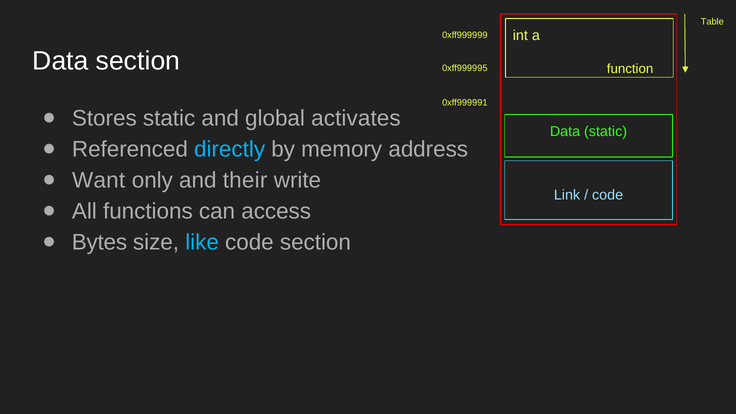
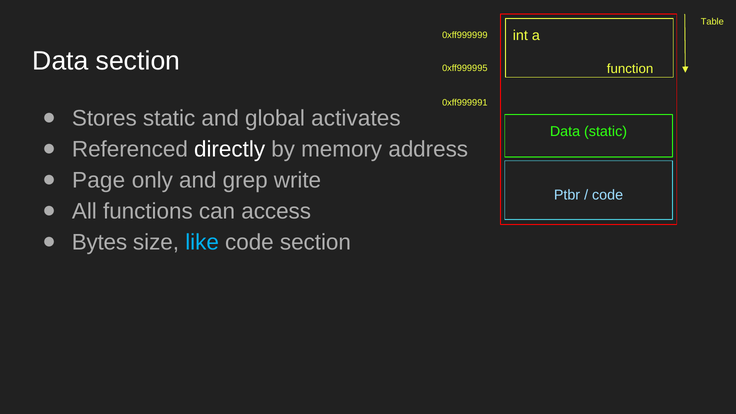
directly colour: light blue -> white (230, 149)
Want: Want -> Page (99, 180)
their: their -> grep (245, 180)
Link: Link -> Ptbr (567, 195)
